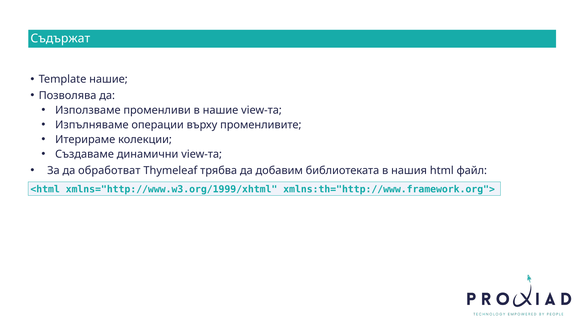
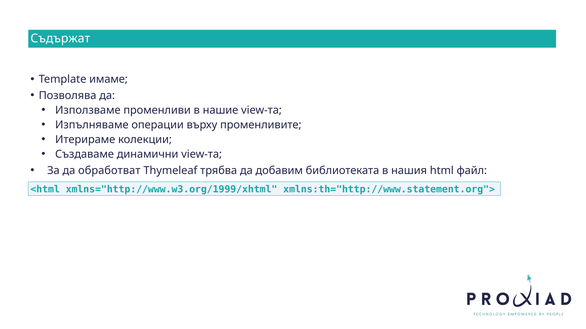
Template нашие: нашие -> имаме (109, 79)
xmlns:th="http://www.framework.org">: xmlns:th="http://www.framework.org"> -> xmlns:th="http://www.statement.org"> (389, 190)
